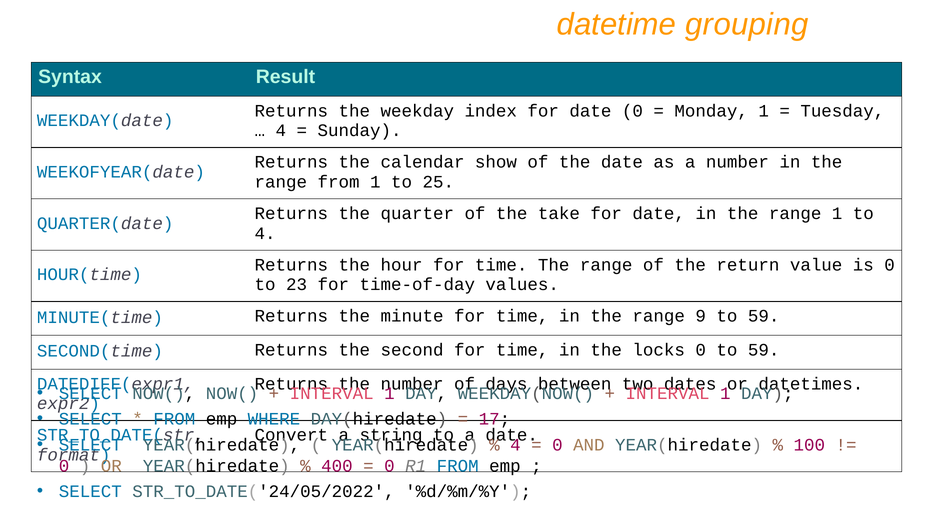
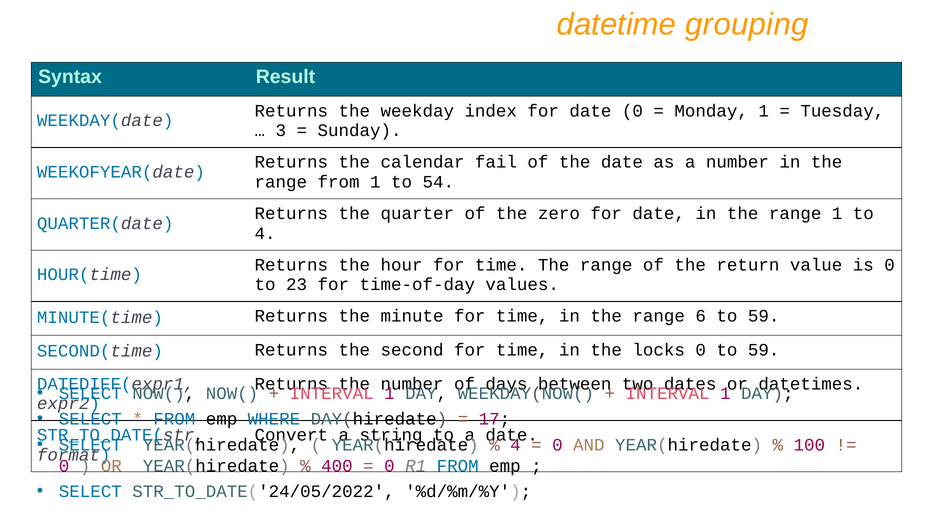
4: 4 -> 3 (281, 131)
show: show -> fail (496, 162)
25: 25 -> 54 (438, 182)
take: take -> zero (559, 213)
9: 9 -> 6 (701, 316)
